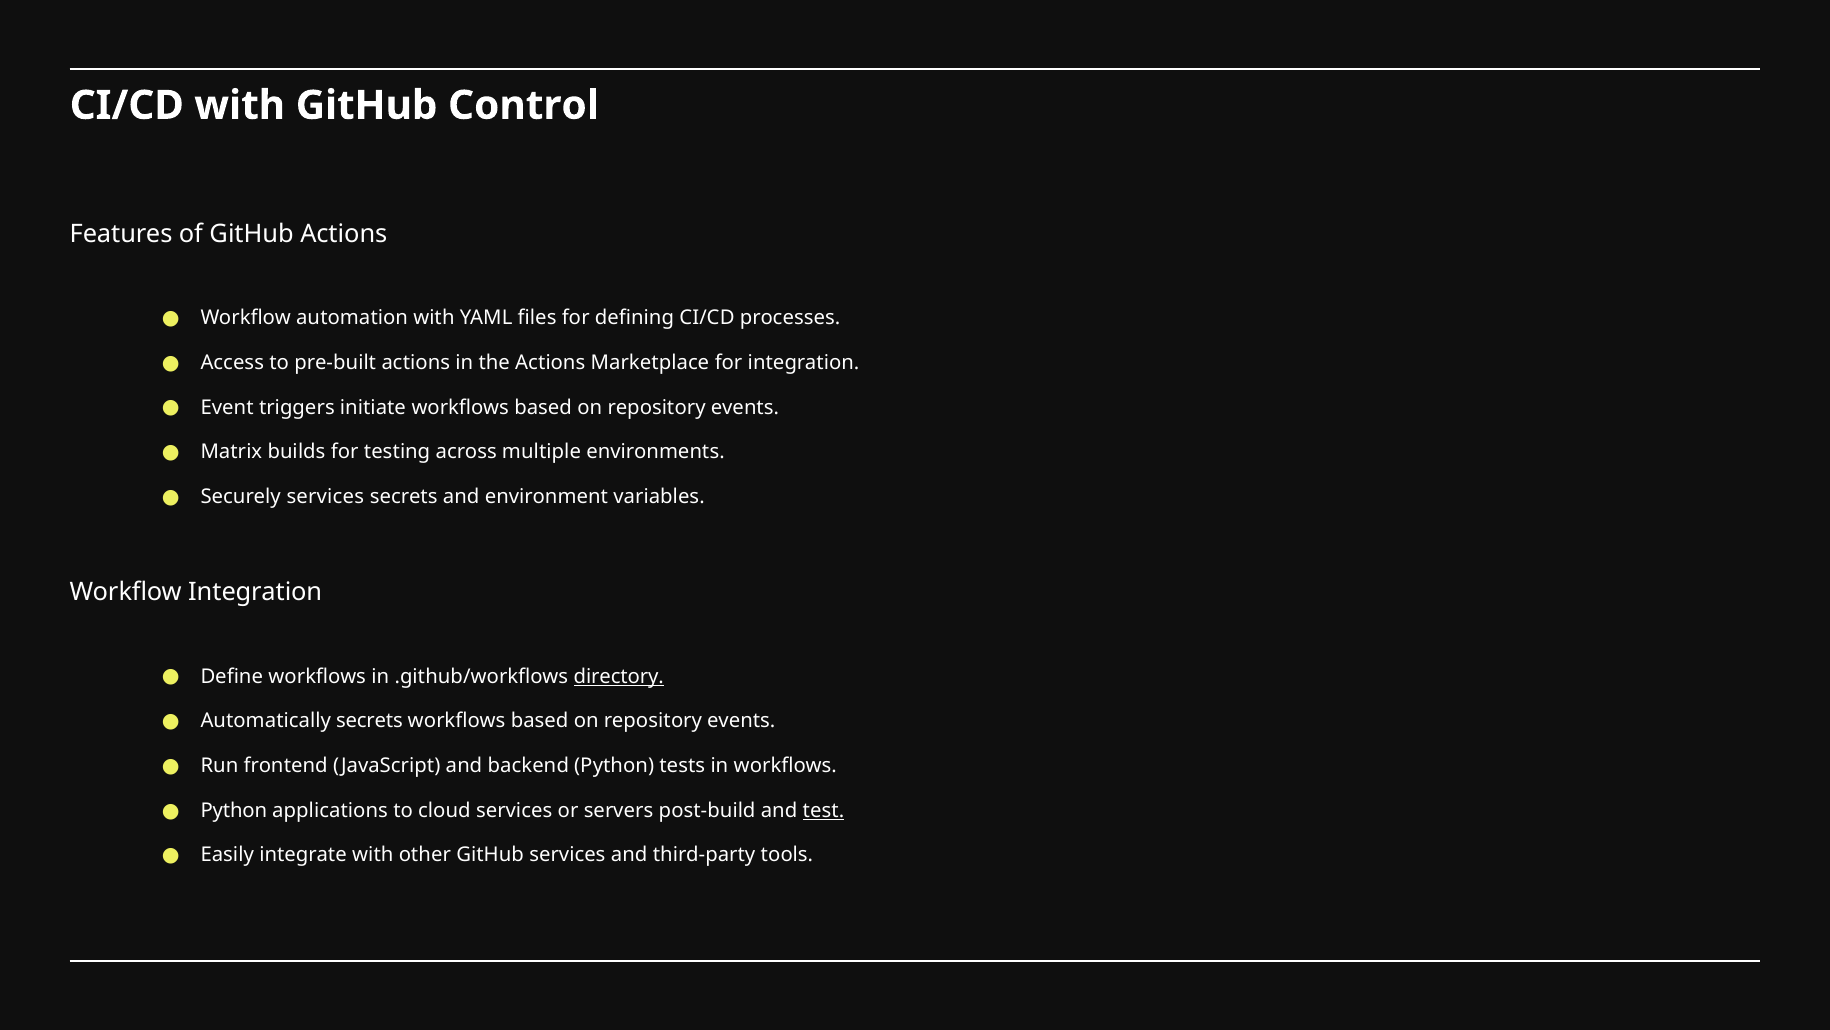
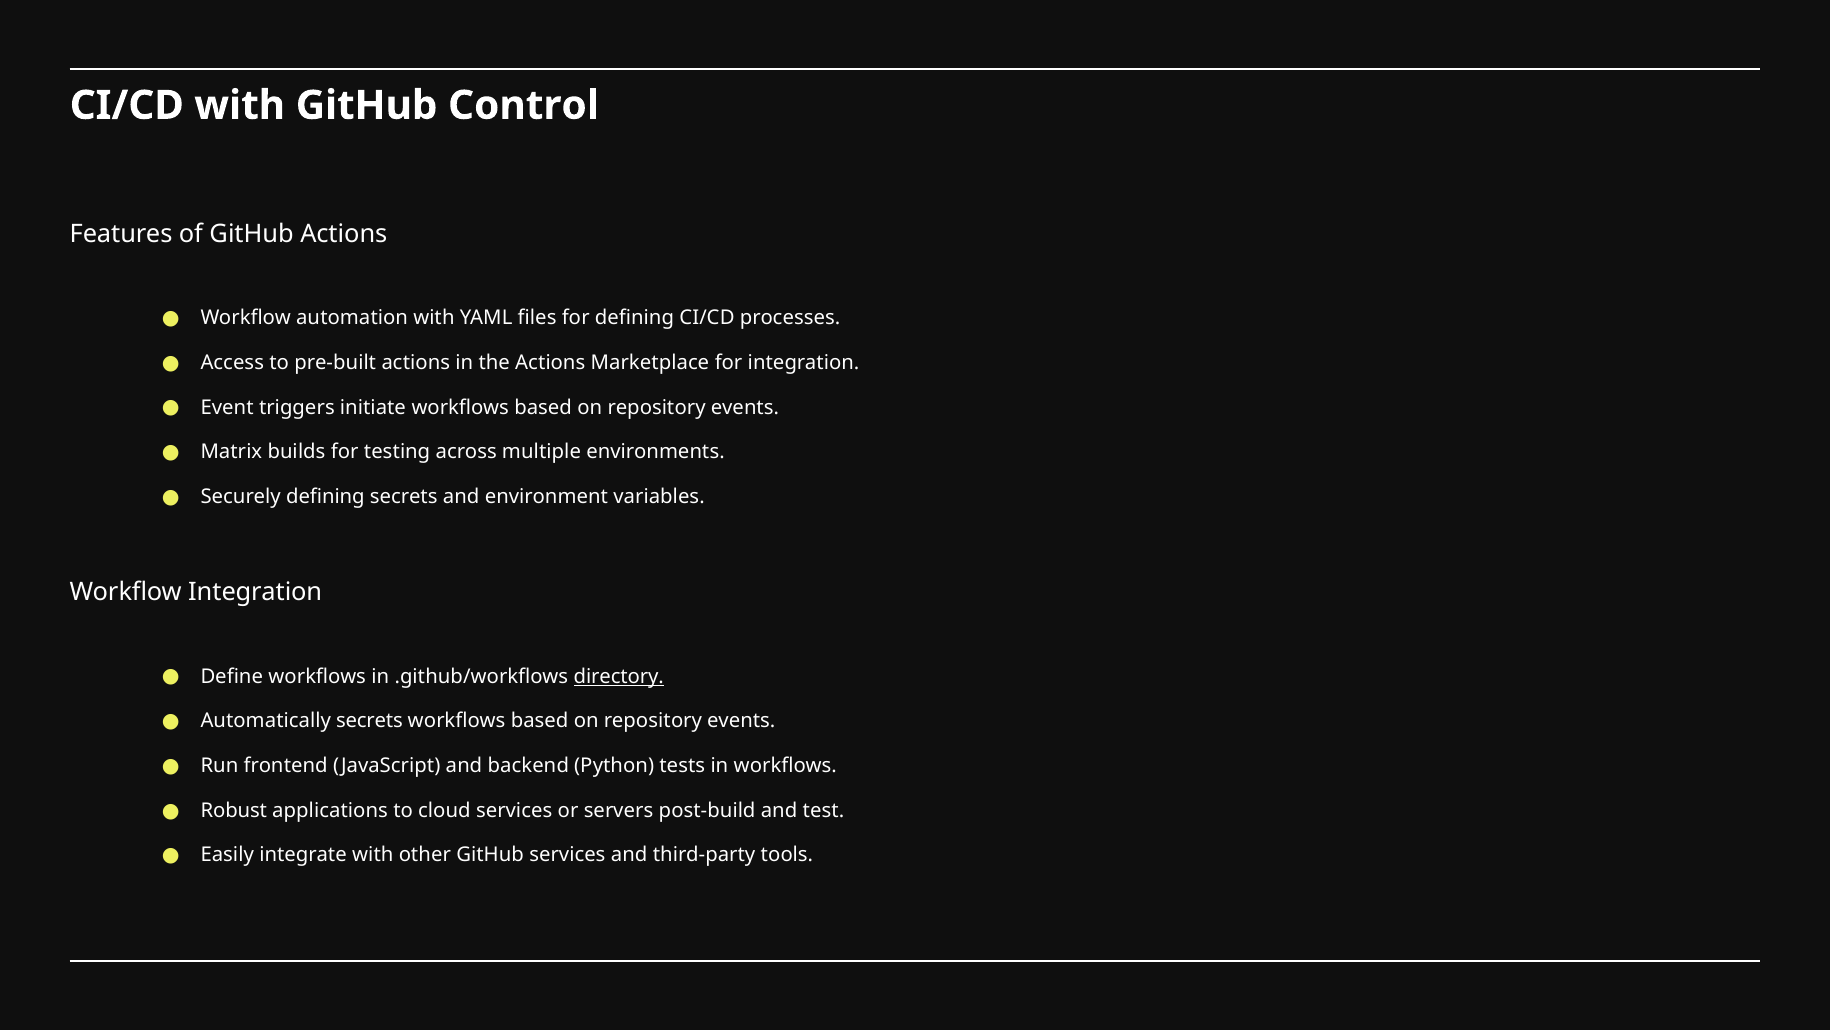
Securely services: services -> defining (325, 496)
Python: Python -> Robust (234, 810)
test underline: present -> none (823, 810)
